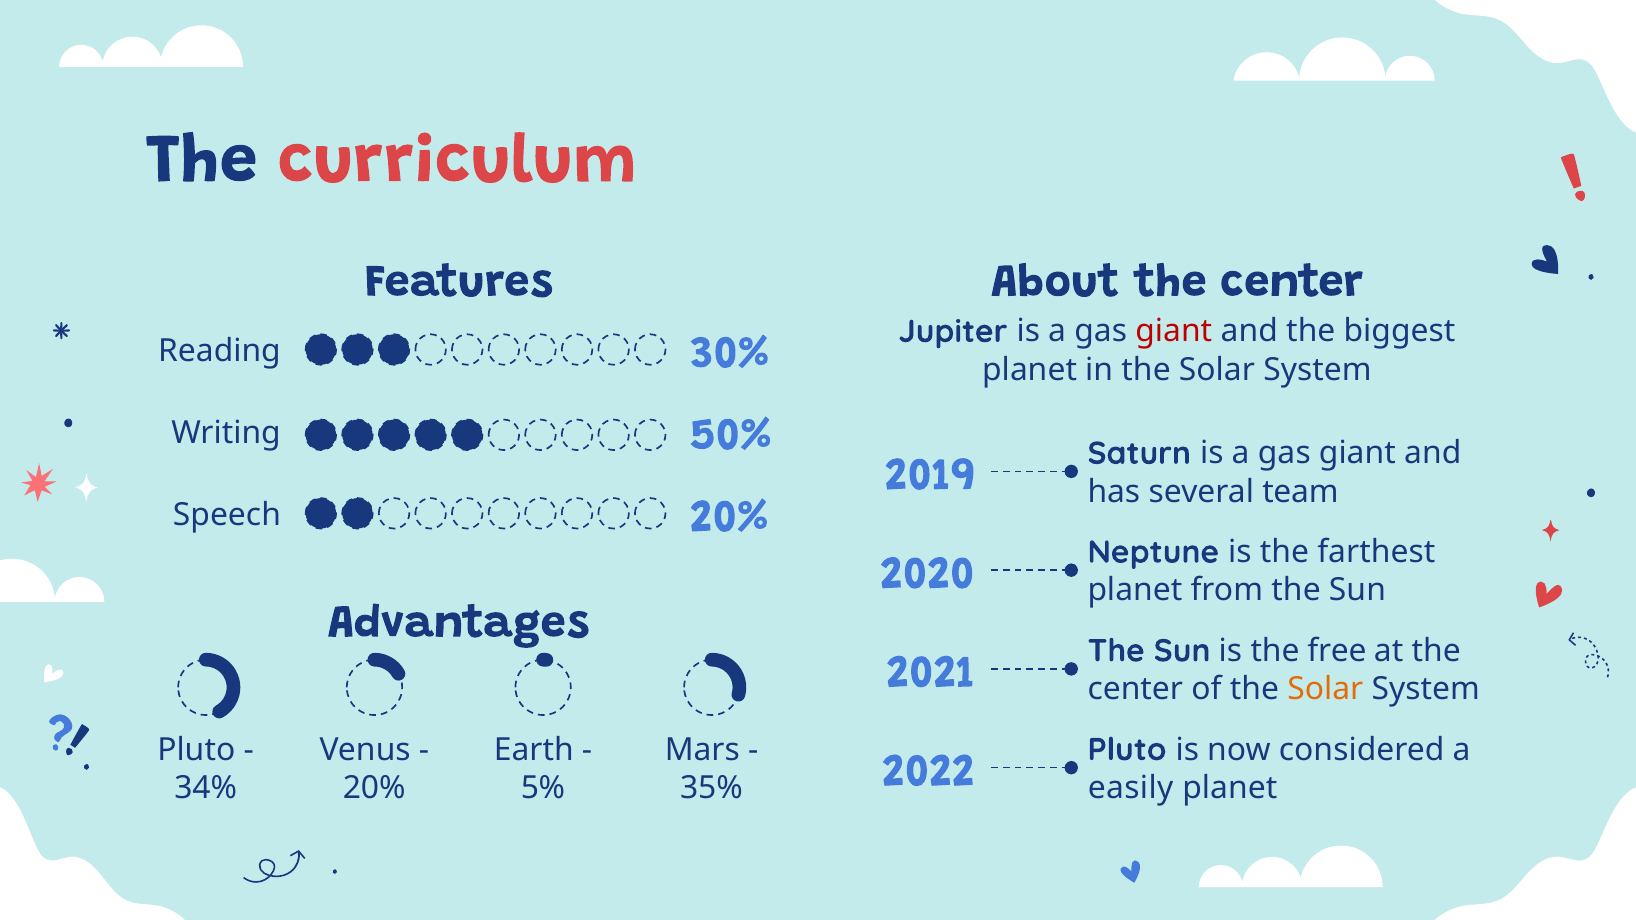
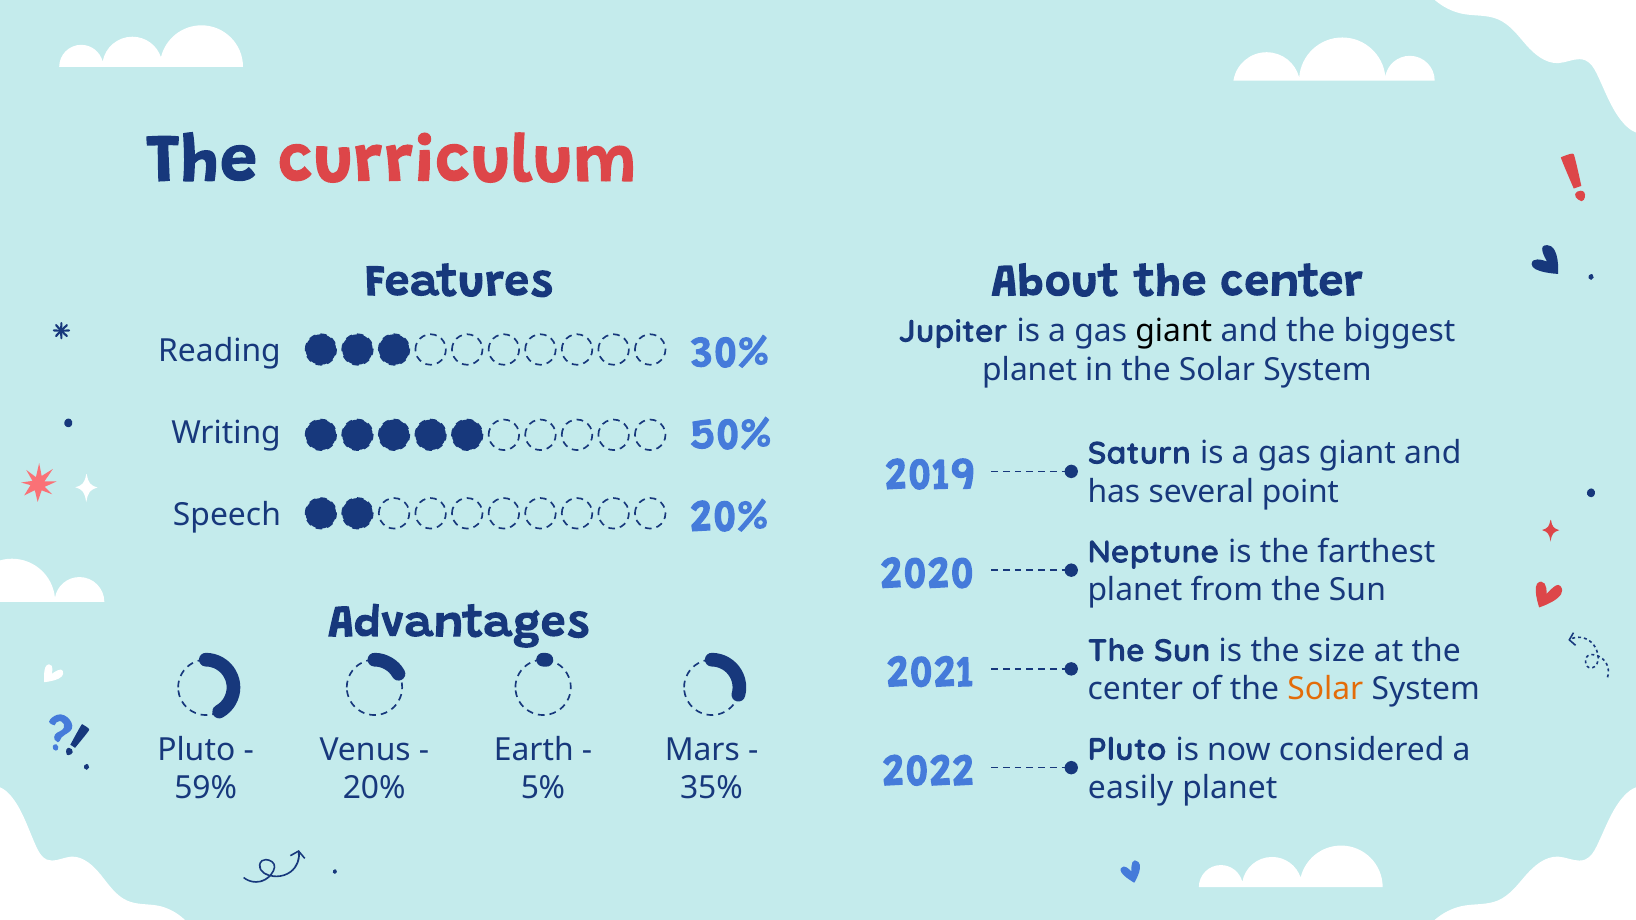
giant colour: red -> black (1174, 332)
team: team -> point (1300, 492)
free: free -> size (1337, 651)
34%: 34% -> 59% (206, 788)
